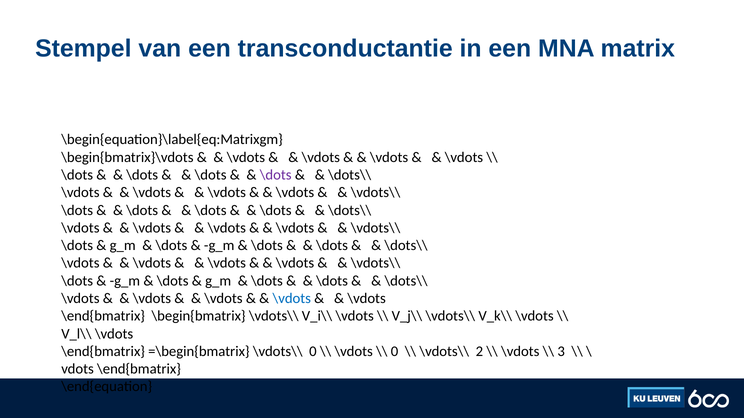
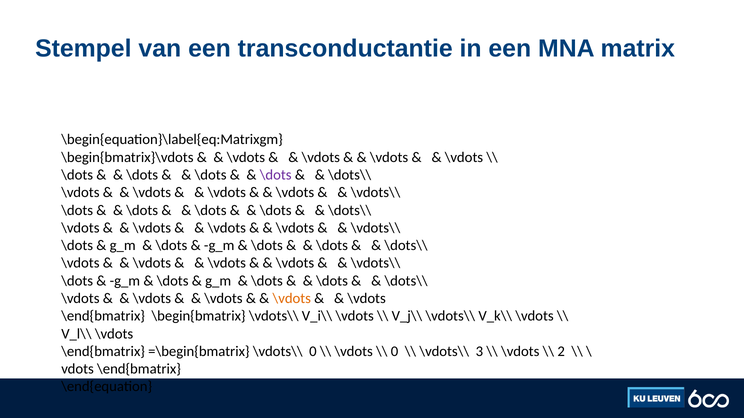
\vdots colour: blue -> orange (292, 299)
2: 2 -> 3 (479, 352)
3: 3 -> 2 (561, 352)
